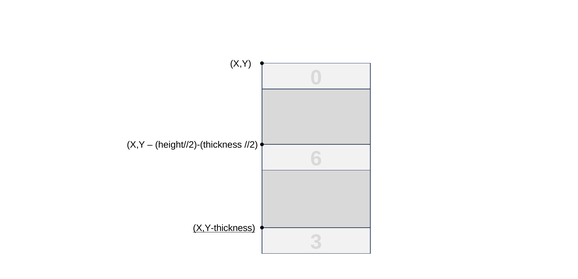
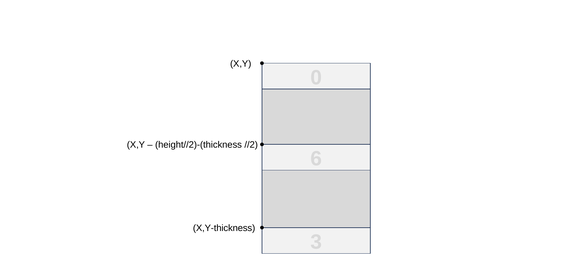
X,Y-thickness underline: present -> none (224, 228)
